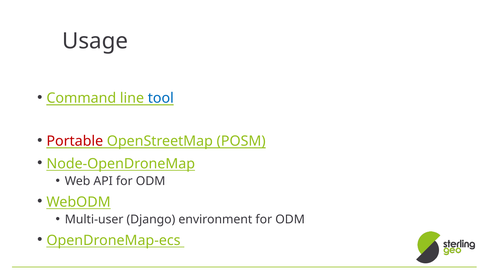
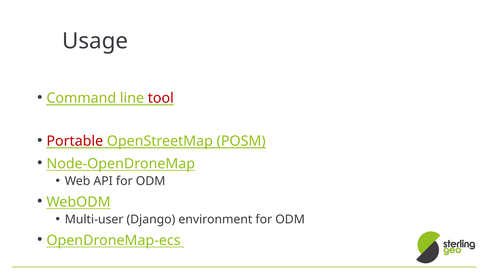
tool colour: blue -> red (161, 98)
